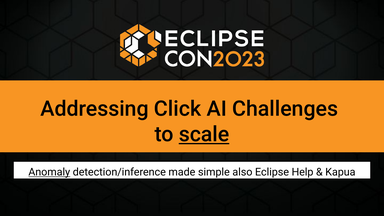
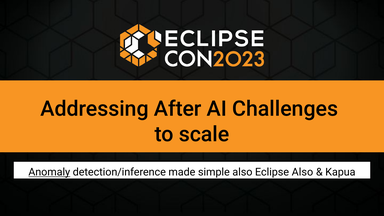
Click: Click -> After (178, 109)
scale underline: present -> none (204, 134)
Eclipse Help: Help -> Also (302, 172)
